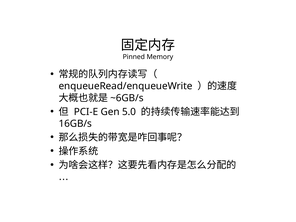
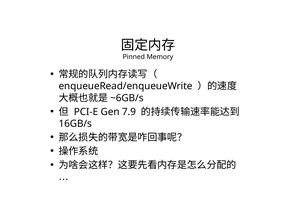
5.0: 5.0 -> 7.9 (129, 112)
